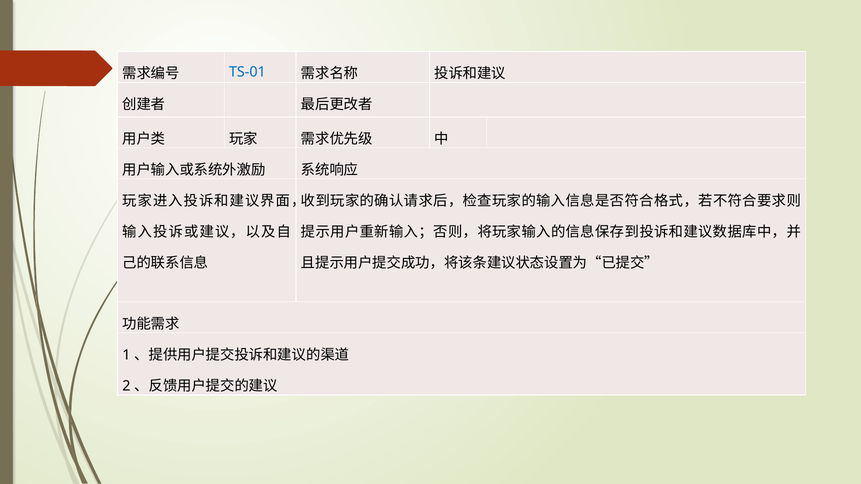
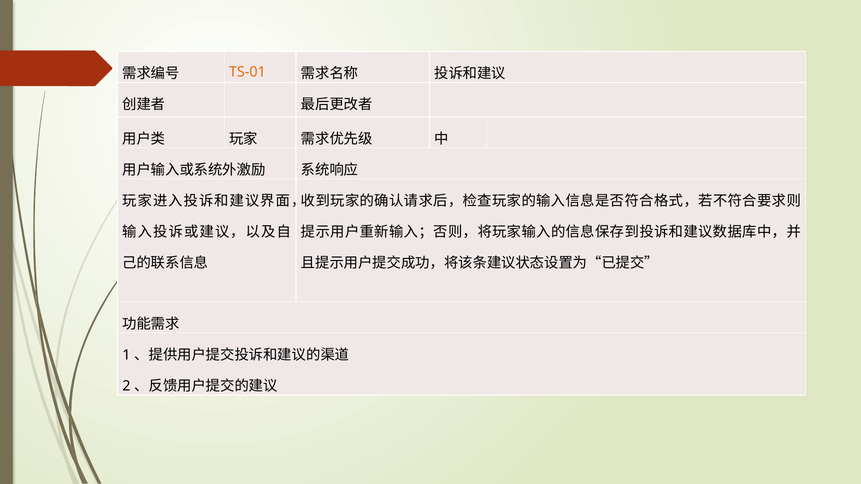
TS-01 colour: blue -> orange (247, 72)
